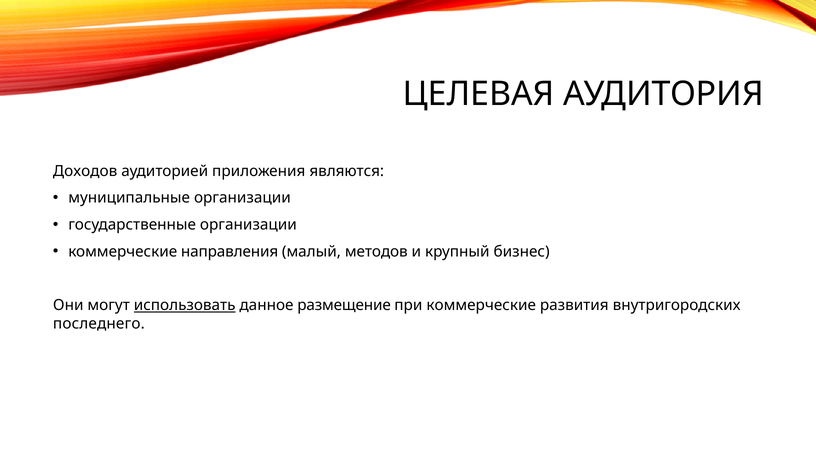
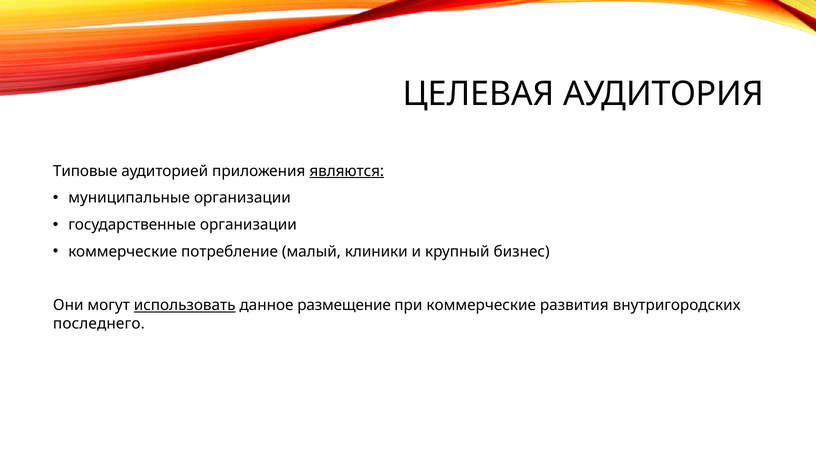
Доходов: Доходов -> Типовые (85, 171)
являются underline: none -> present (347, 171)
направления: направления -> потребление (230, 252)
методов: методов -> клиники (376, 252)
